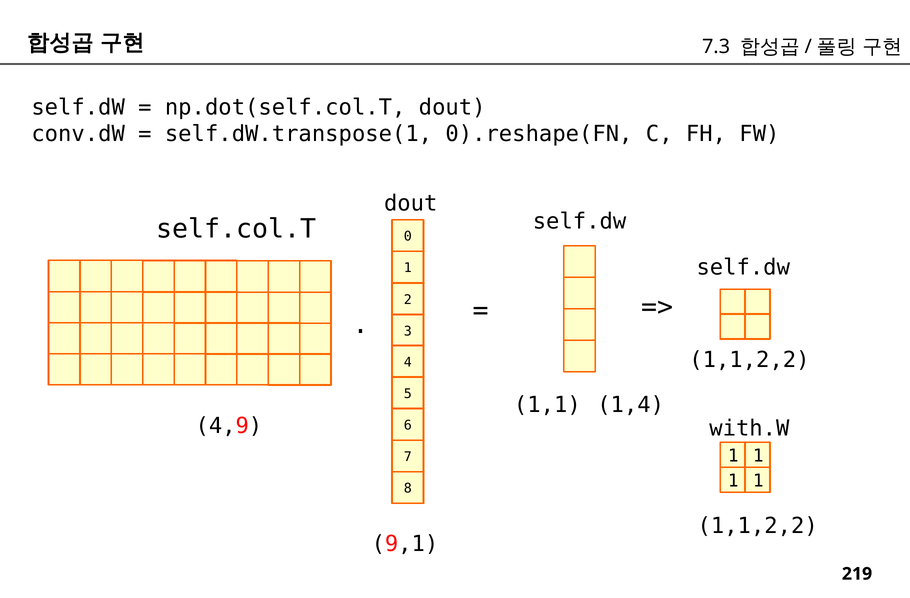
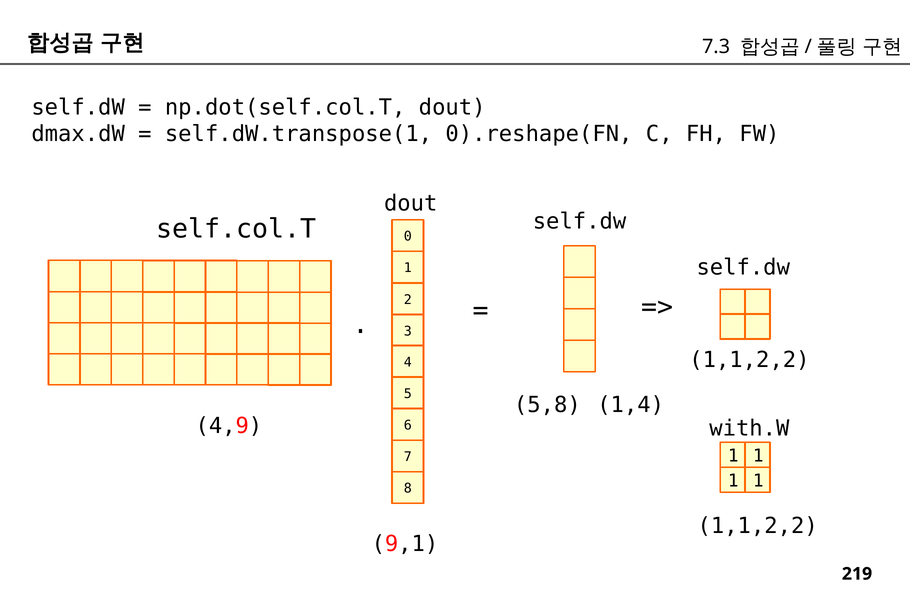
conv.dW: conv.dW -> dmax.dW (78, 134)
1,1: 1,1 -> 5,8 (547, 405)
